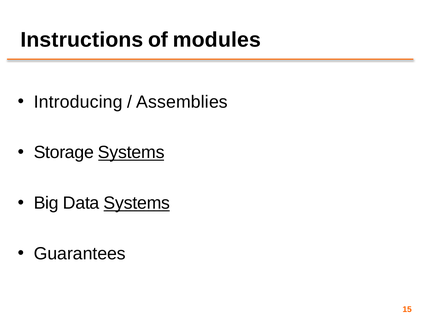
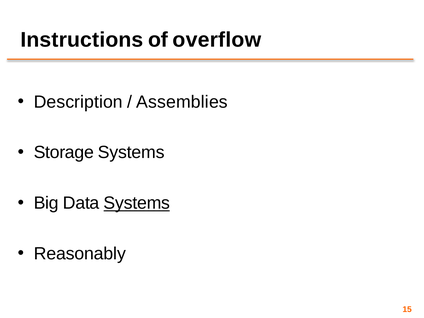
modules: modules -> overflow (217, 40)
Introducing: Introducing -> Description (78, 102)
Systems underline: present -> none (131, 152)
Guarantees: Guarantees -> Reasonably (80, 254)
